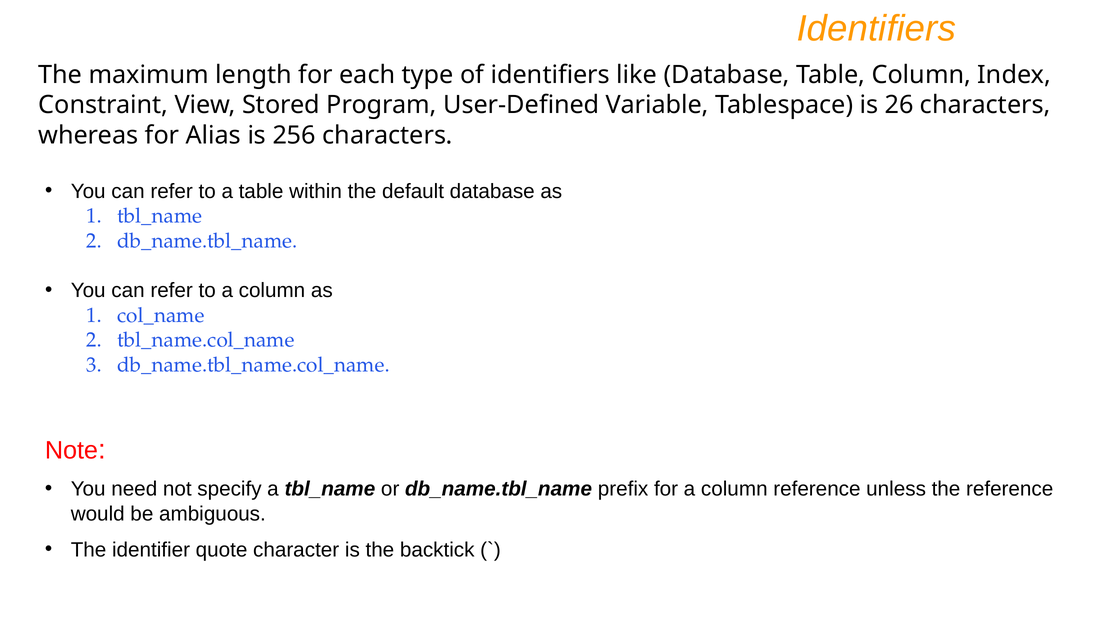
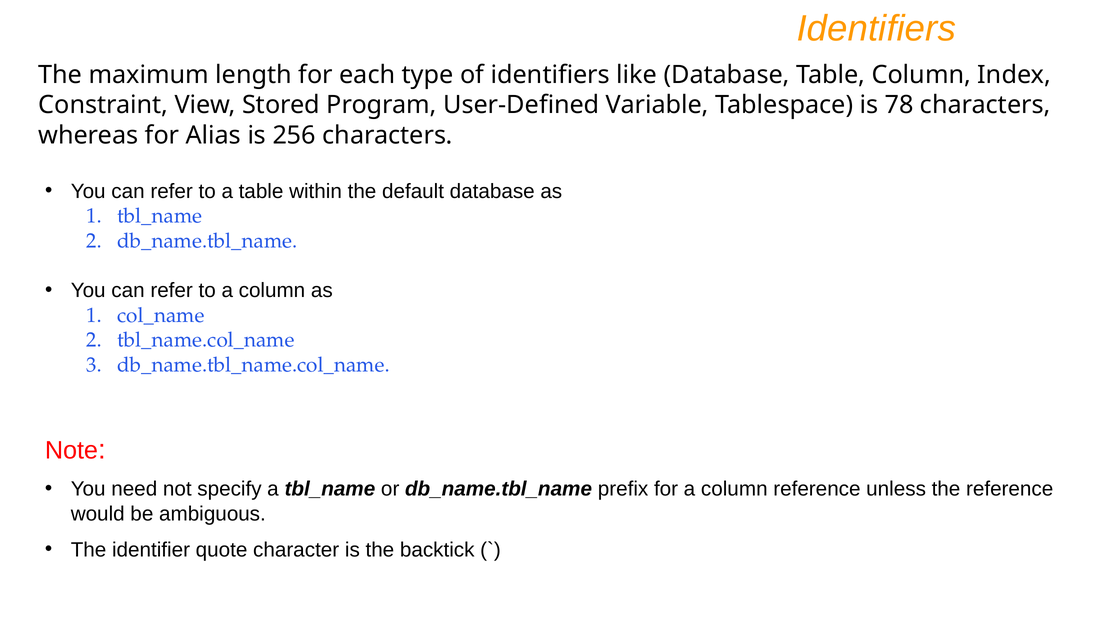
26: 26 -> 78 (899, 105)
